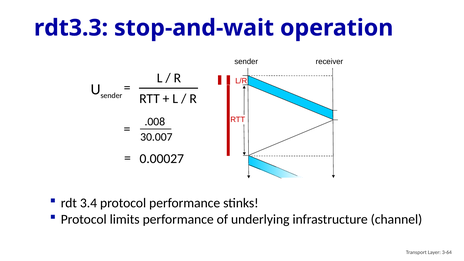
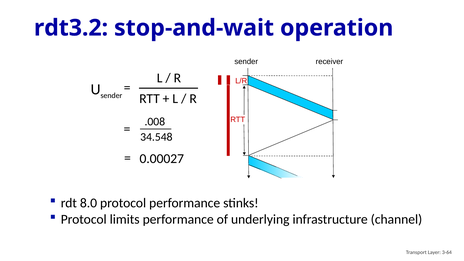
rdt3.3: rdt3.3 -> rdt3.2 (71, 28)
30.007: 30.007 -> 34.548 (156, 137)
3.4: 3.4 -> 8.0 (88, 203)
